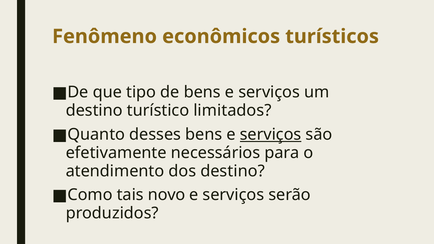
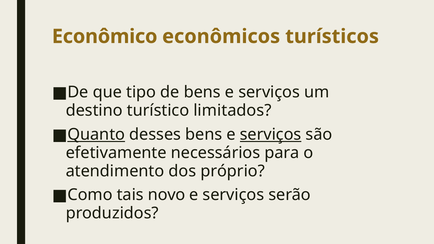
Fenômeno: Fenômeno -> Econômico (105, 36)
Quanto underline: none -> present (96, 134)
dos destino: destino -> próprio (233, 171)
